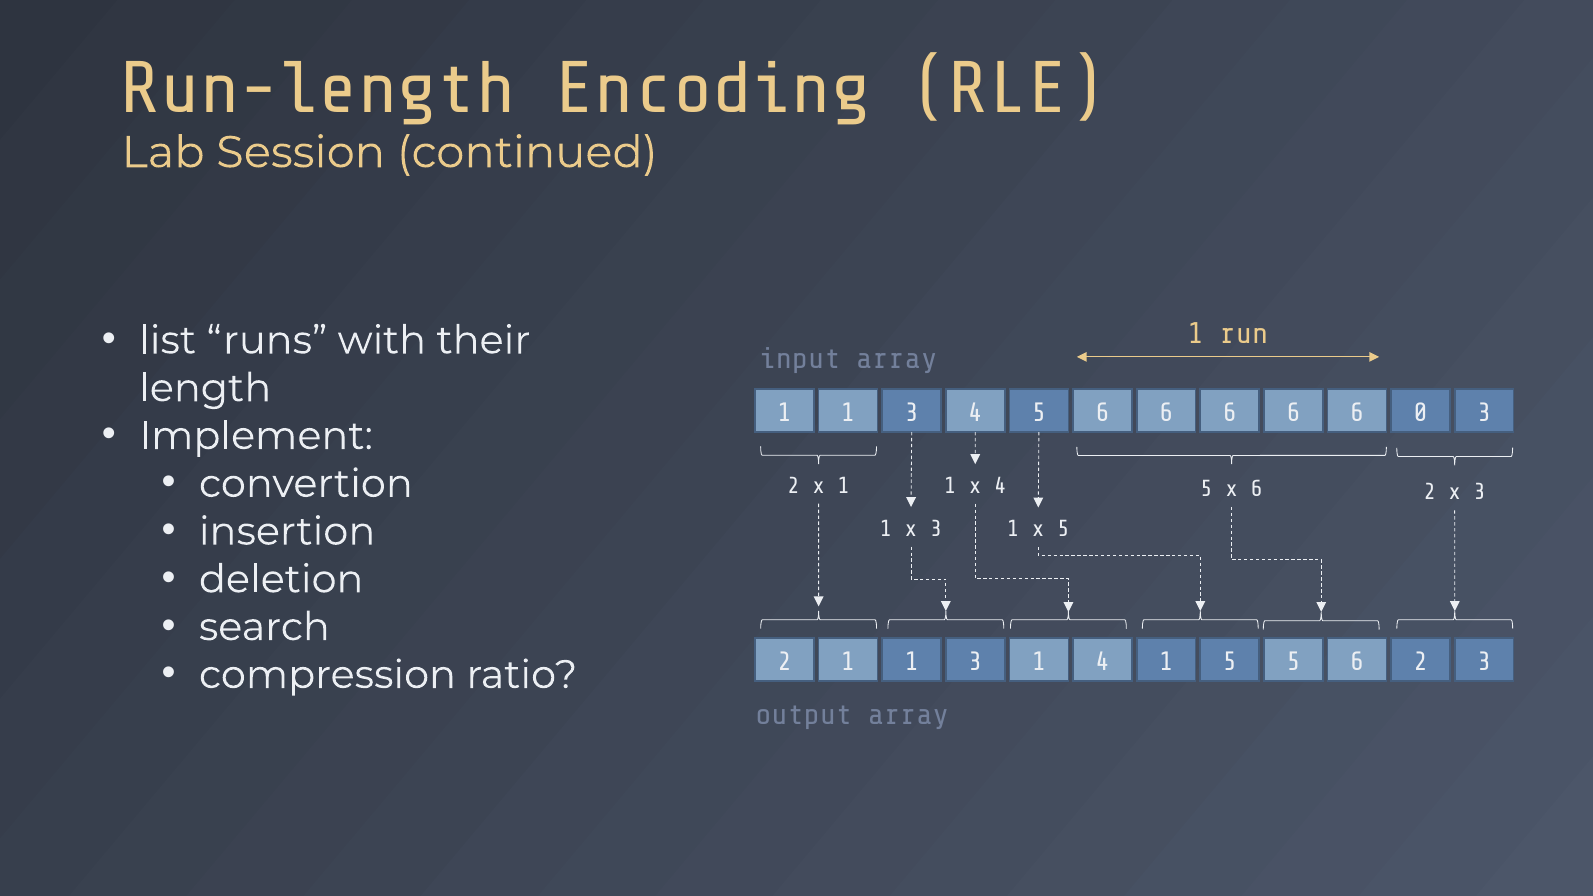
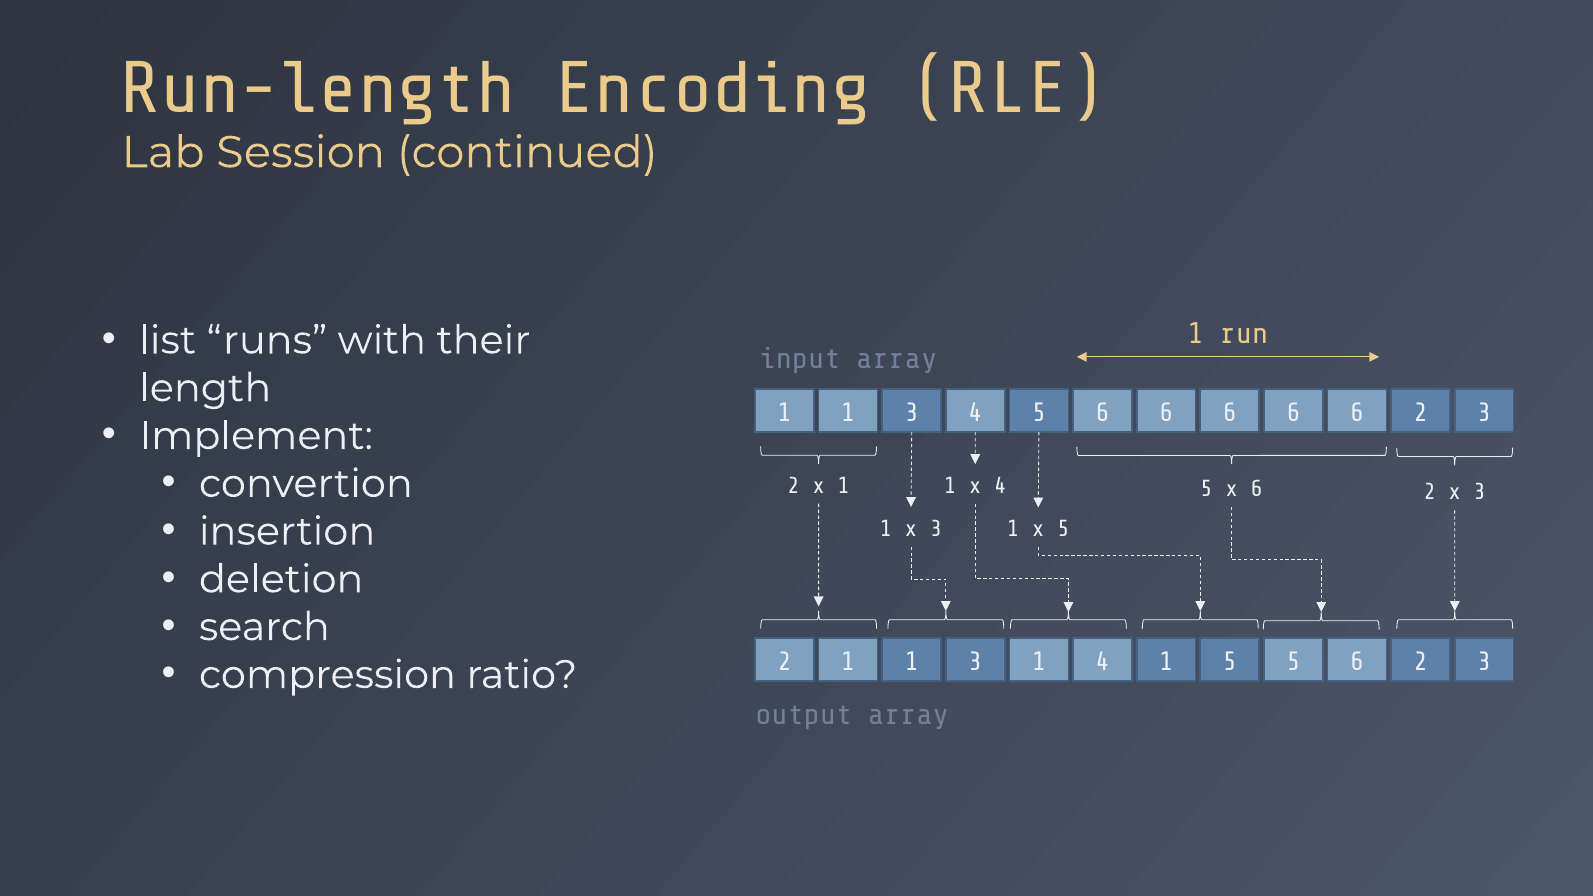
6 6 0: 0 -> 2 (1421, 412)
